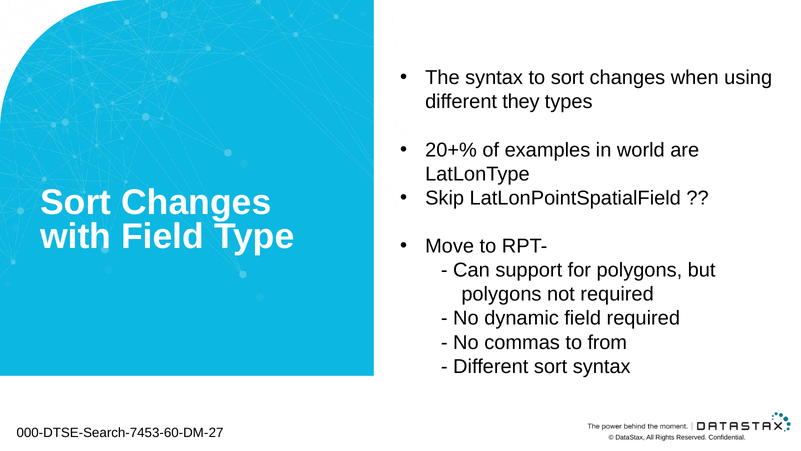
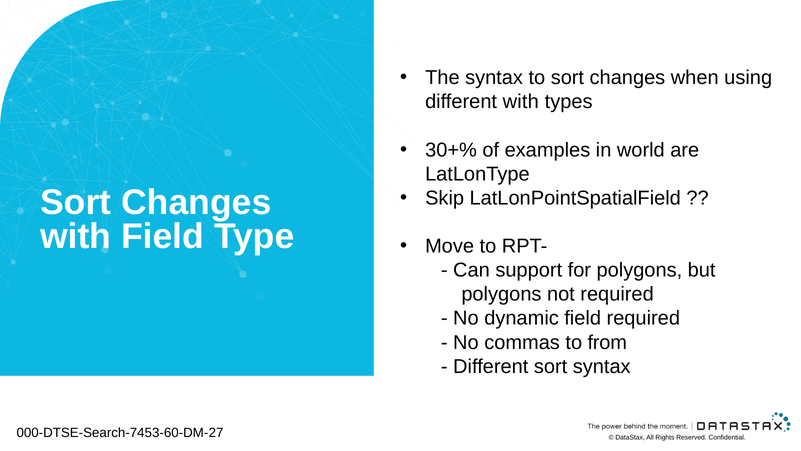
different they: they -> with (521, 102)
20+%: 20+% -> 30+% (451, 150)
